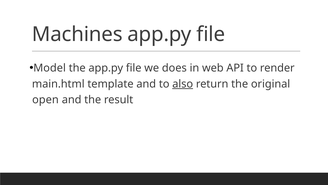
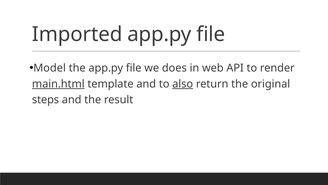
Machines: Machines -> Imported (77, 34)
main.html underline: none -> present (58, 84)
open: open -> steps (46, 99)
